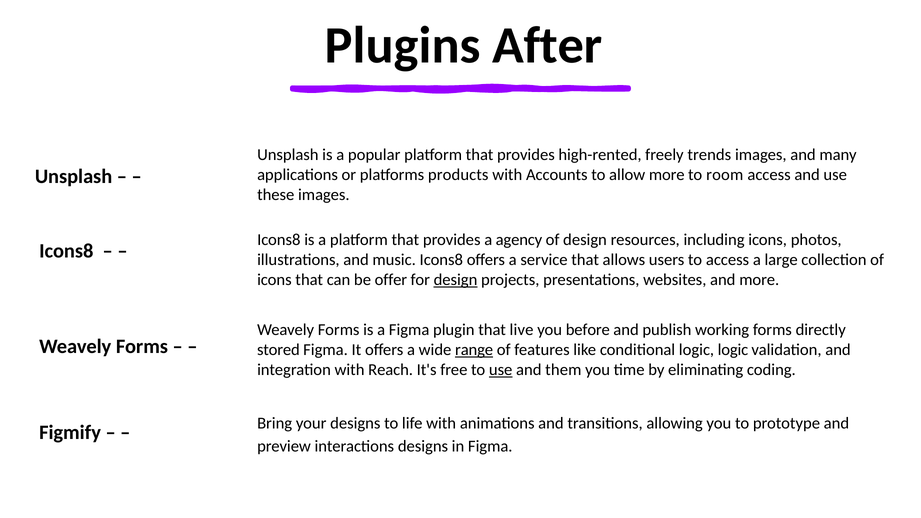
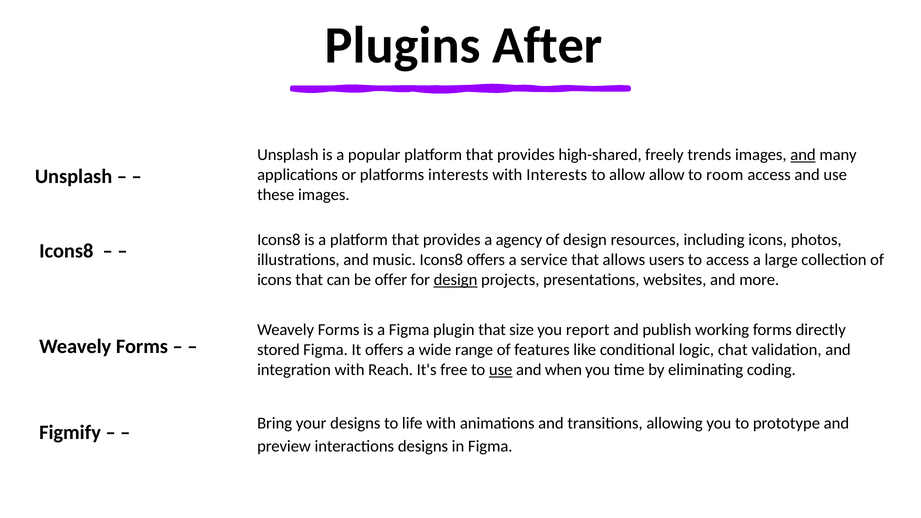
high-rented: high-rented -> high-shared (600, 155)
and underline: none -> present (803, 155)
platforms products: products -> interests (458, 175)
with Accounts: Accounts -> Interests (557, 175)
allow more: more -> allow (667, 175)
live: live -> size (522, 330)
before: before -> report (588, 330)
range underline: present -> none (474, 350)
logic logic: logic -> chat (733, 350)
them: them -> when (563, 370)
